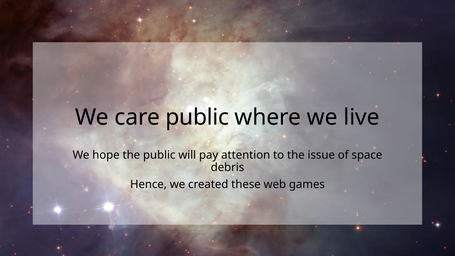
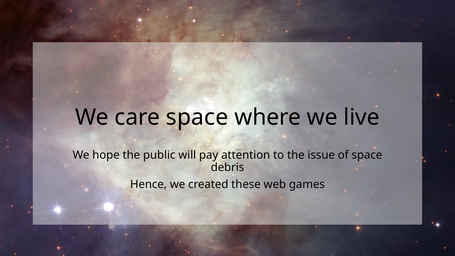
care public: public -> space (197, 117)
